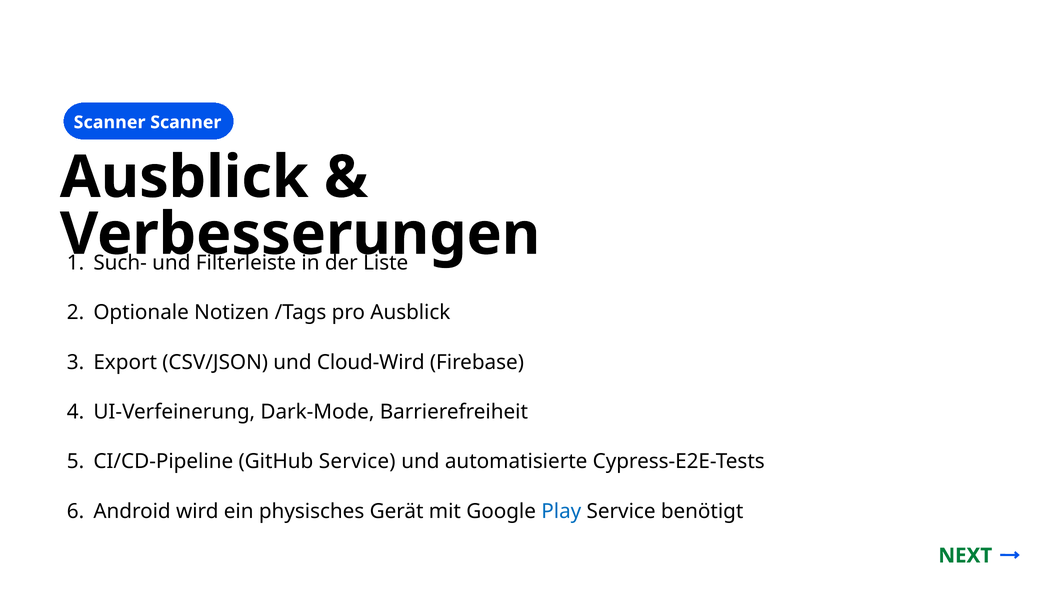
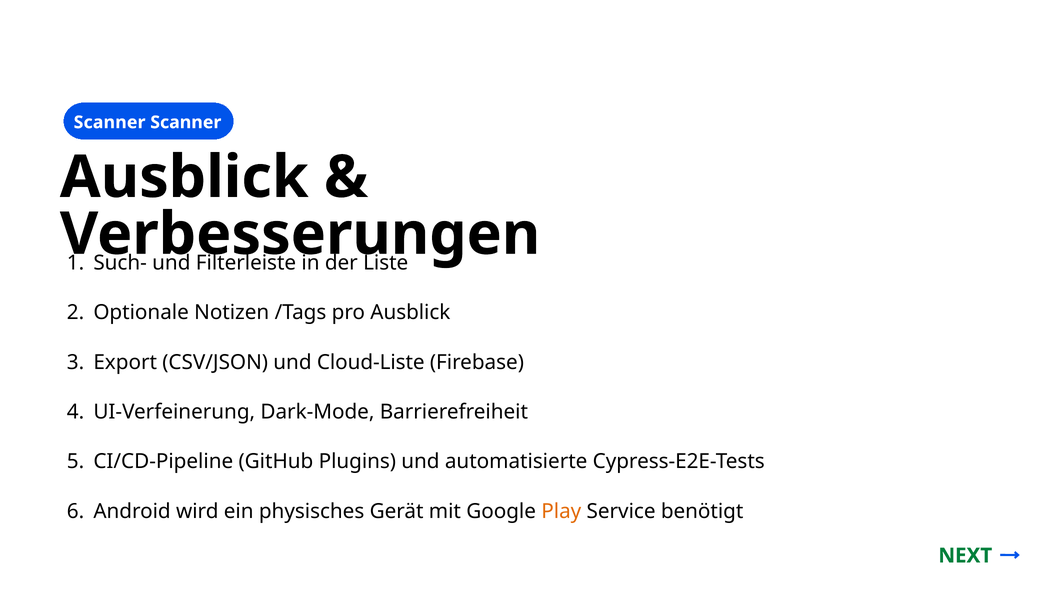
Cloud-Wird: Cloud-Wird -> Cloud-Liste (371, 362)
GitHub Service: Service -> Plugins (357, 461)
Play colour: blue -> orange (561, 511)
